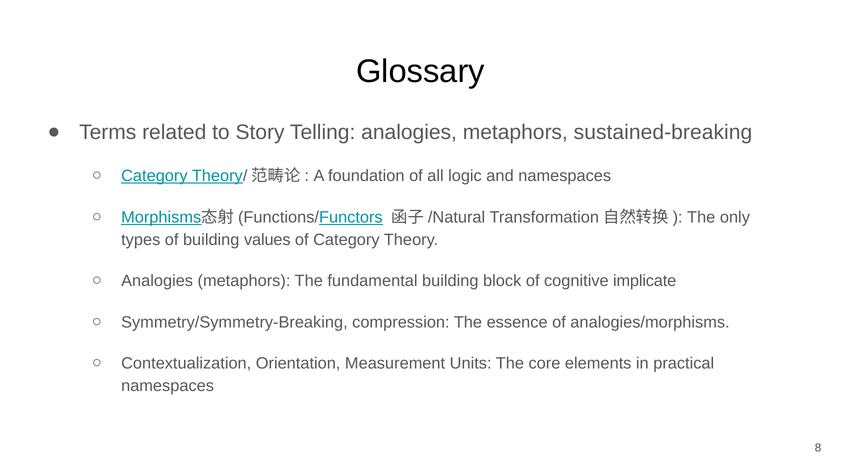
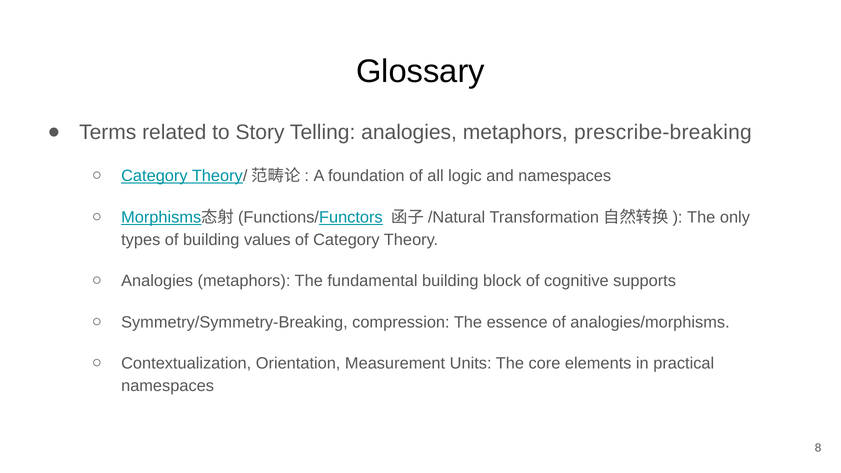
sustained-breaking: sustained-breaking -> prescribe-breaking (663, 132)
implicate: implicate -> supports (645, 281)
